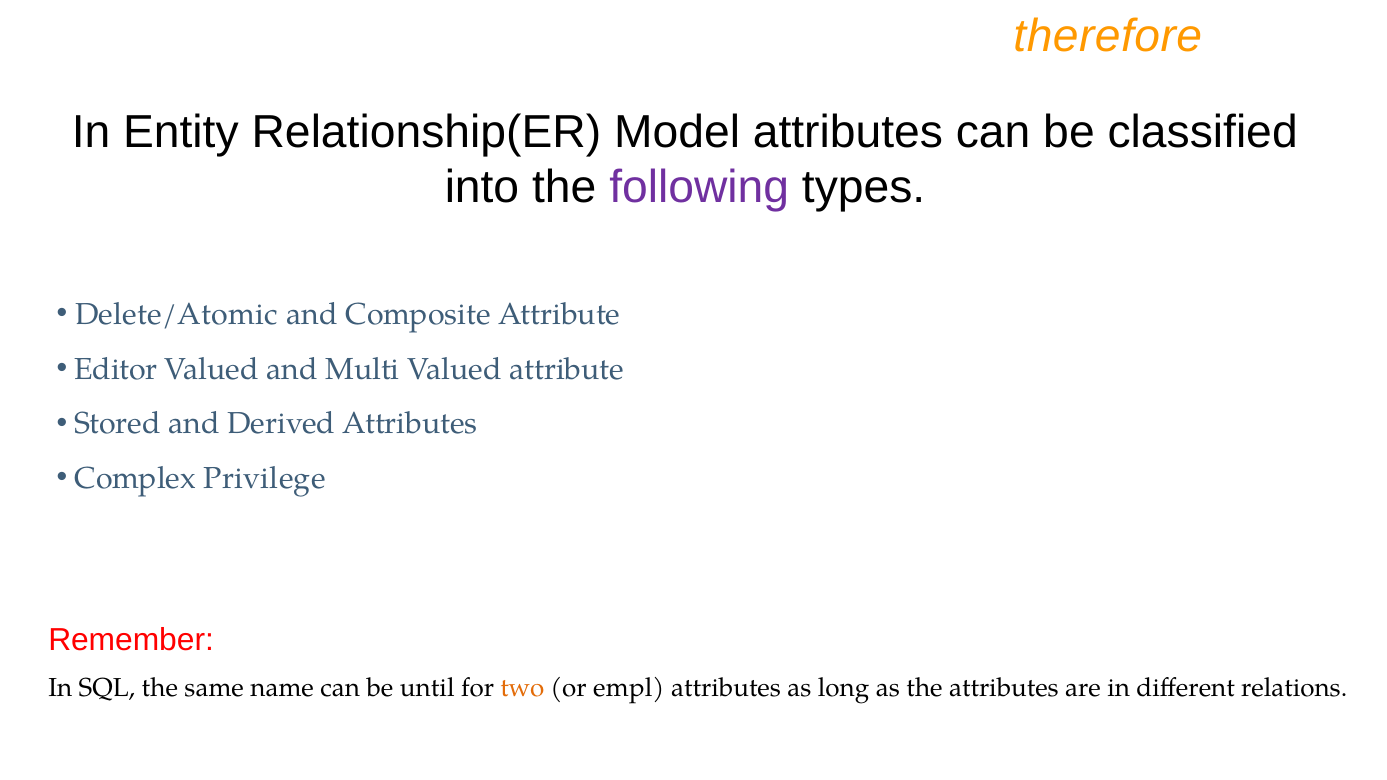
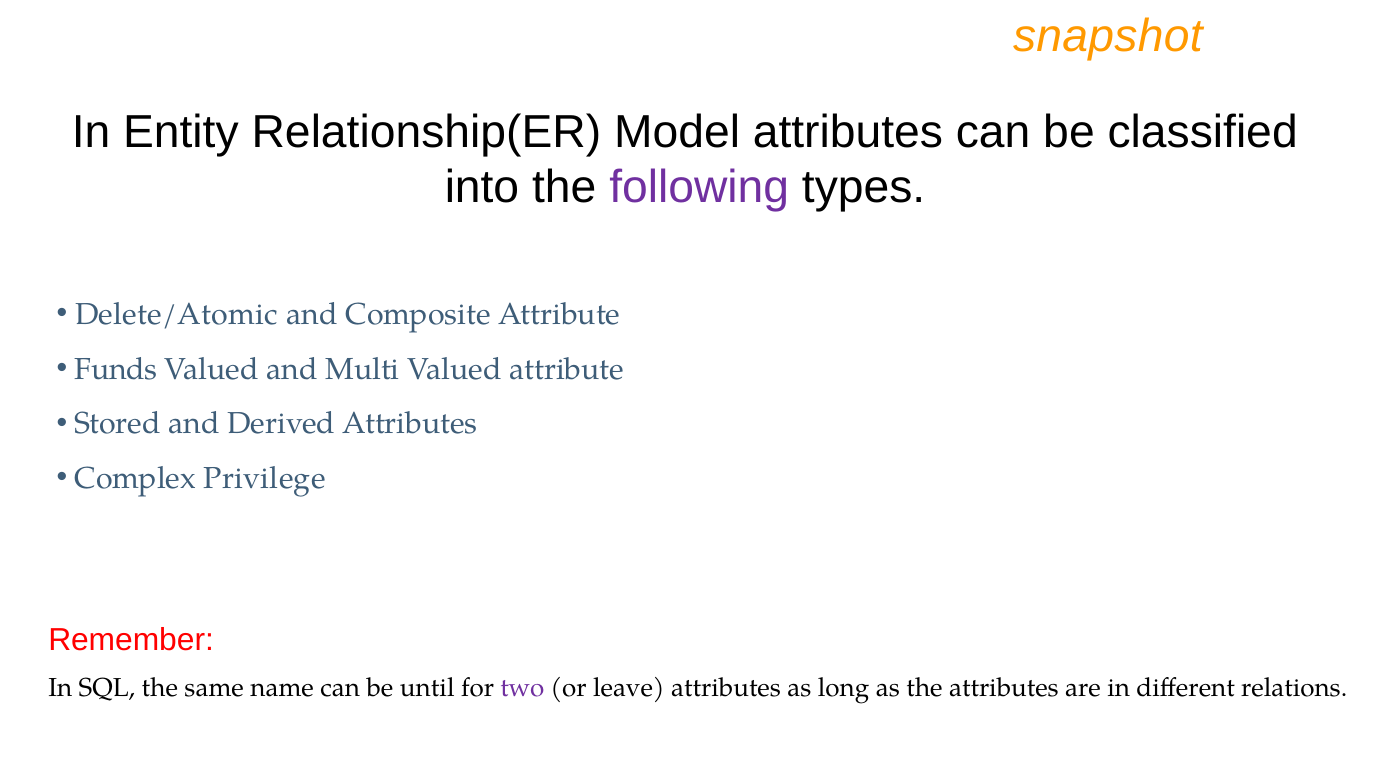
therefore: therefore -> snapshot (1108, 36)
Editor: Editor -> Funds (116, 369)
two colour: orange -> purple (522, 688)
empl: empl -> leave (629, 688)
